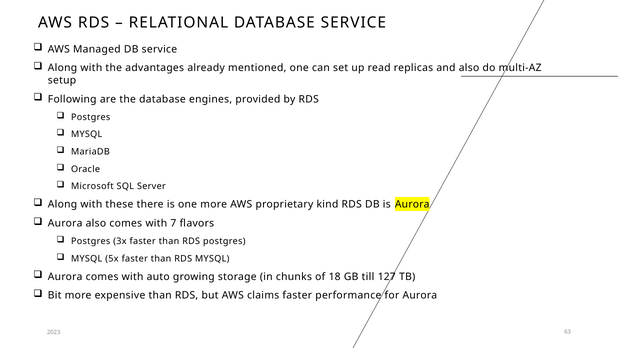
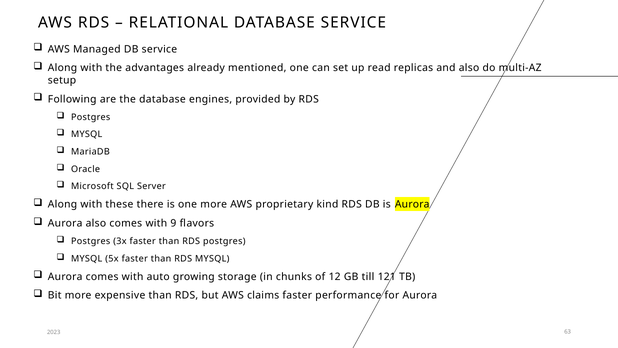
7: 7 -> 9 (173, 223)
18: 18 -> 12 (335, 276)
127: 127 -> 121 (387, 276)
